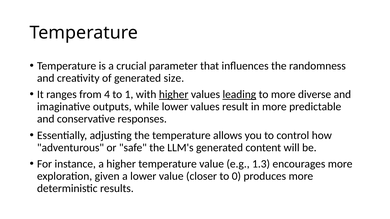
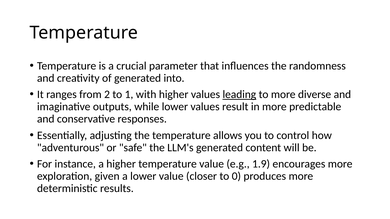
size: size -> into (174, 78)
4: 4 -> 2 (107, 95)
higher underline: present -> none (174, 95)
1.3: 1.3 -> 1.9 (261, 164)
